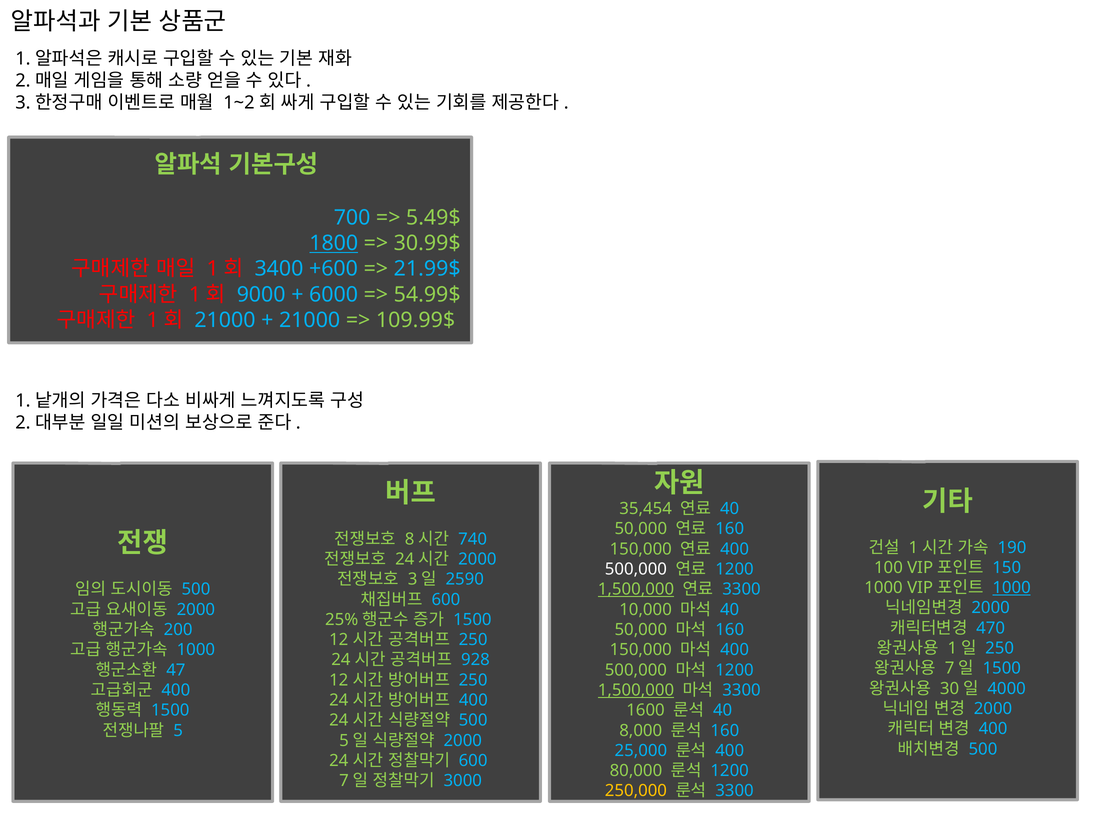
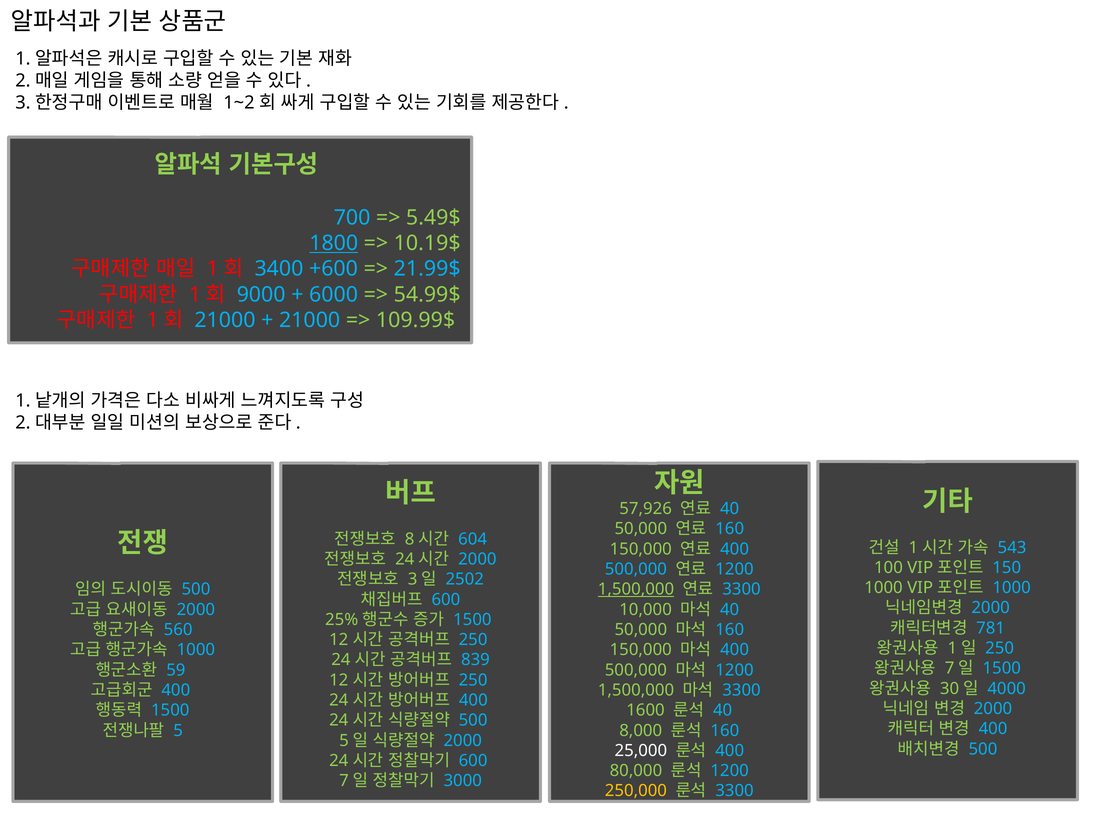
30.99$: 30.99$ -> 10.19$ (427, 243)
35,454: 35,454 -> 57,926 (646, 509)
740: 740 -> 604 (473, 539)
190: 190 -> 543 (1012, 548)
500,000 colour: white -> light blue (636, 569)
2590: 2590 -> 2502 (465, 579)
1000 underline: present -> none (1012, 588)
470: 470 -> 781 (991, 628)
200: 200 -> 560 (178, 630)
928: 928 -> 839 (475, 660)
47: 47 -> 59 (176, 670)
1,500,000 underline: present -> none (636, 690)
25,000 colour: light blue -> white (641, 751)
